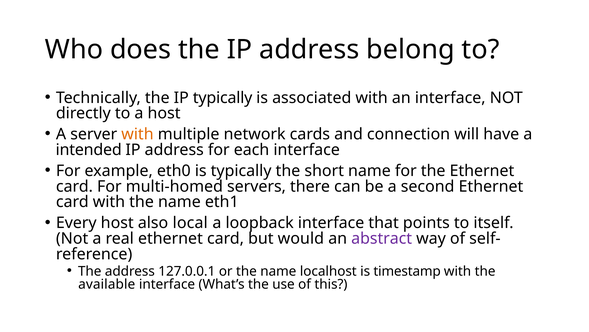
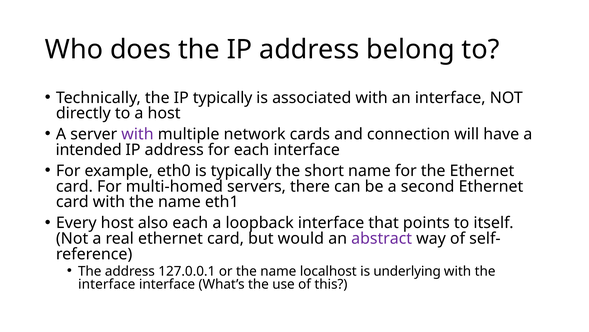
with colour: orange -> purple (137, 134)
also local: local -> each (190, 223)
timestamp: timestamp -> underlying (407, 271)
available: available -> interface (107, 284)
